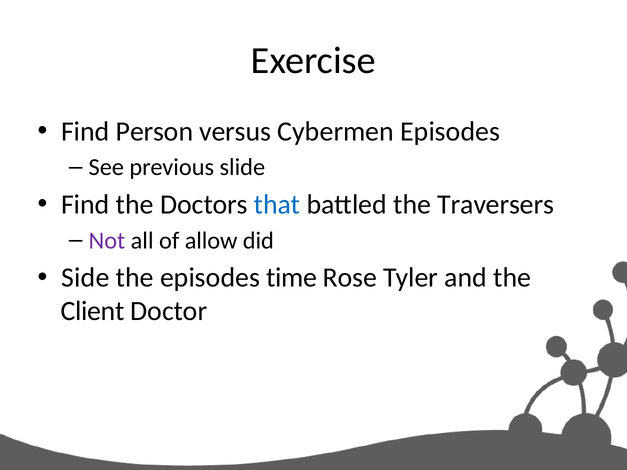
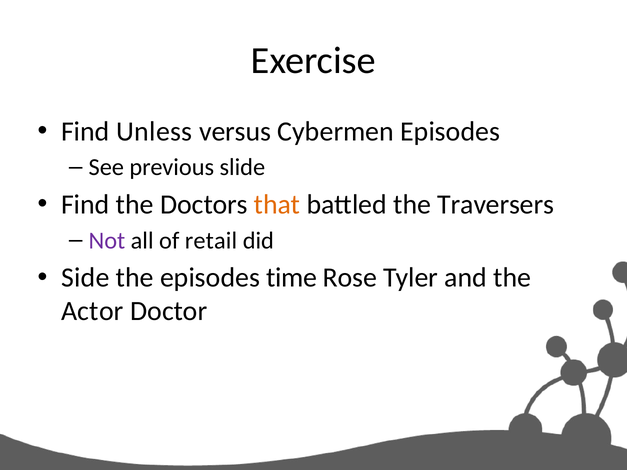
Person: Person -> Unless (154, 132)
that colour: blue -> orange (277, 205)
allow: allow -> retail (211, 241)
Client: Client -> Actor (92, 311)
